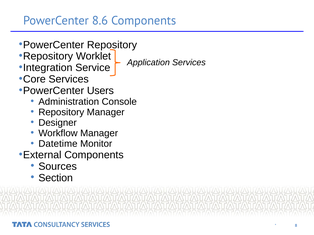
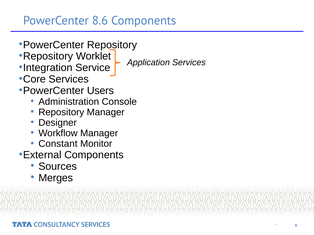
Datetime: Datetime -> Constant (58, 144)
Section: Section -> Merges (56, 178)
